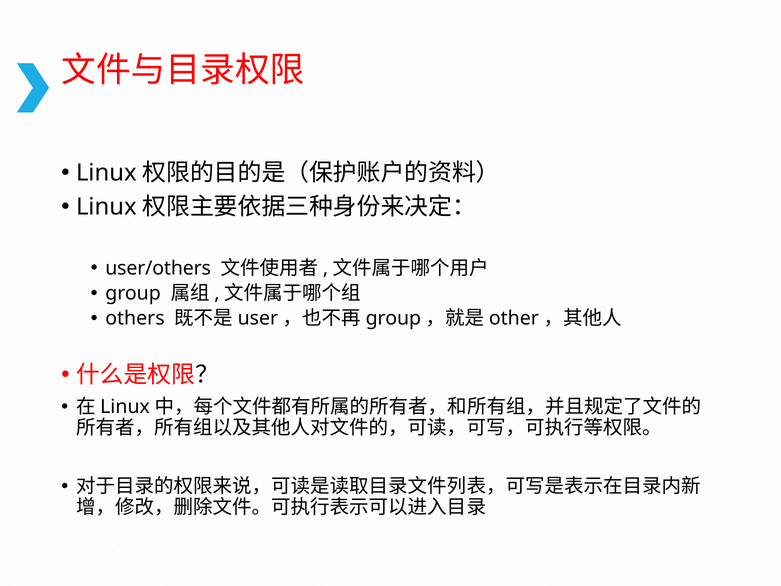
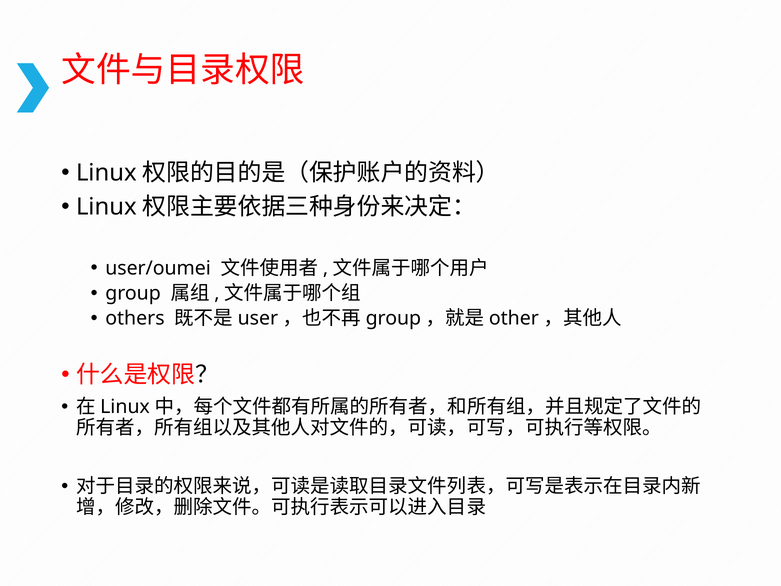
user/others: user/others -> user/oumei (158, 268)
